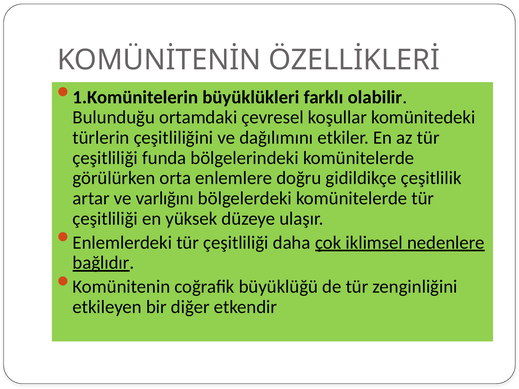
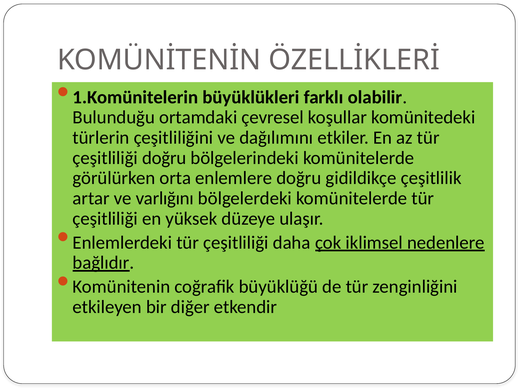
çeşitliliği funda: funda -> doğru (164, 158)
